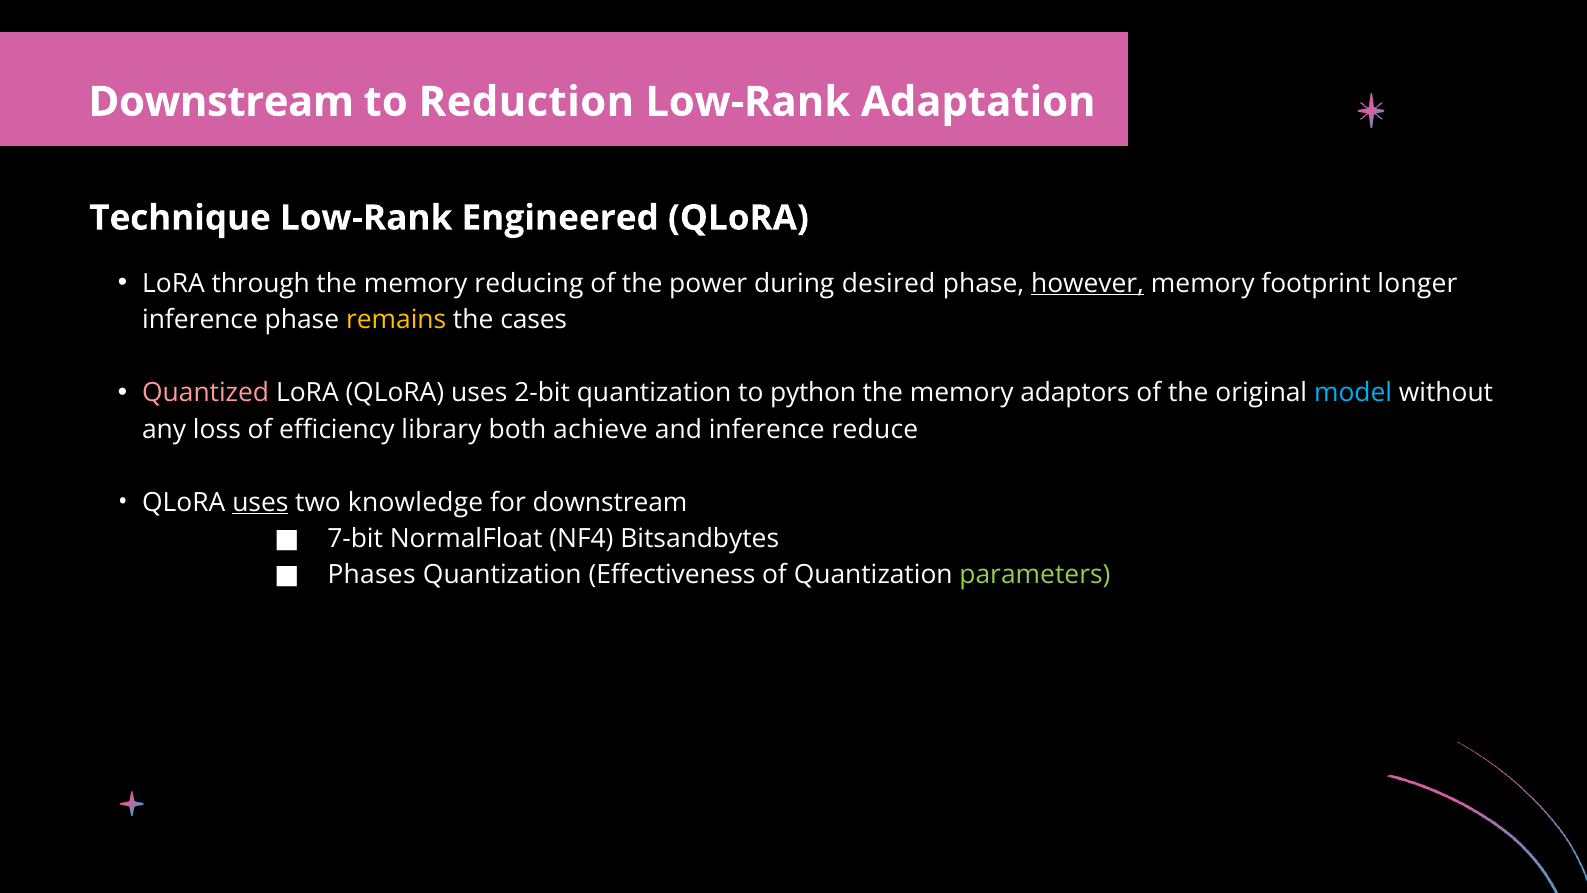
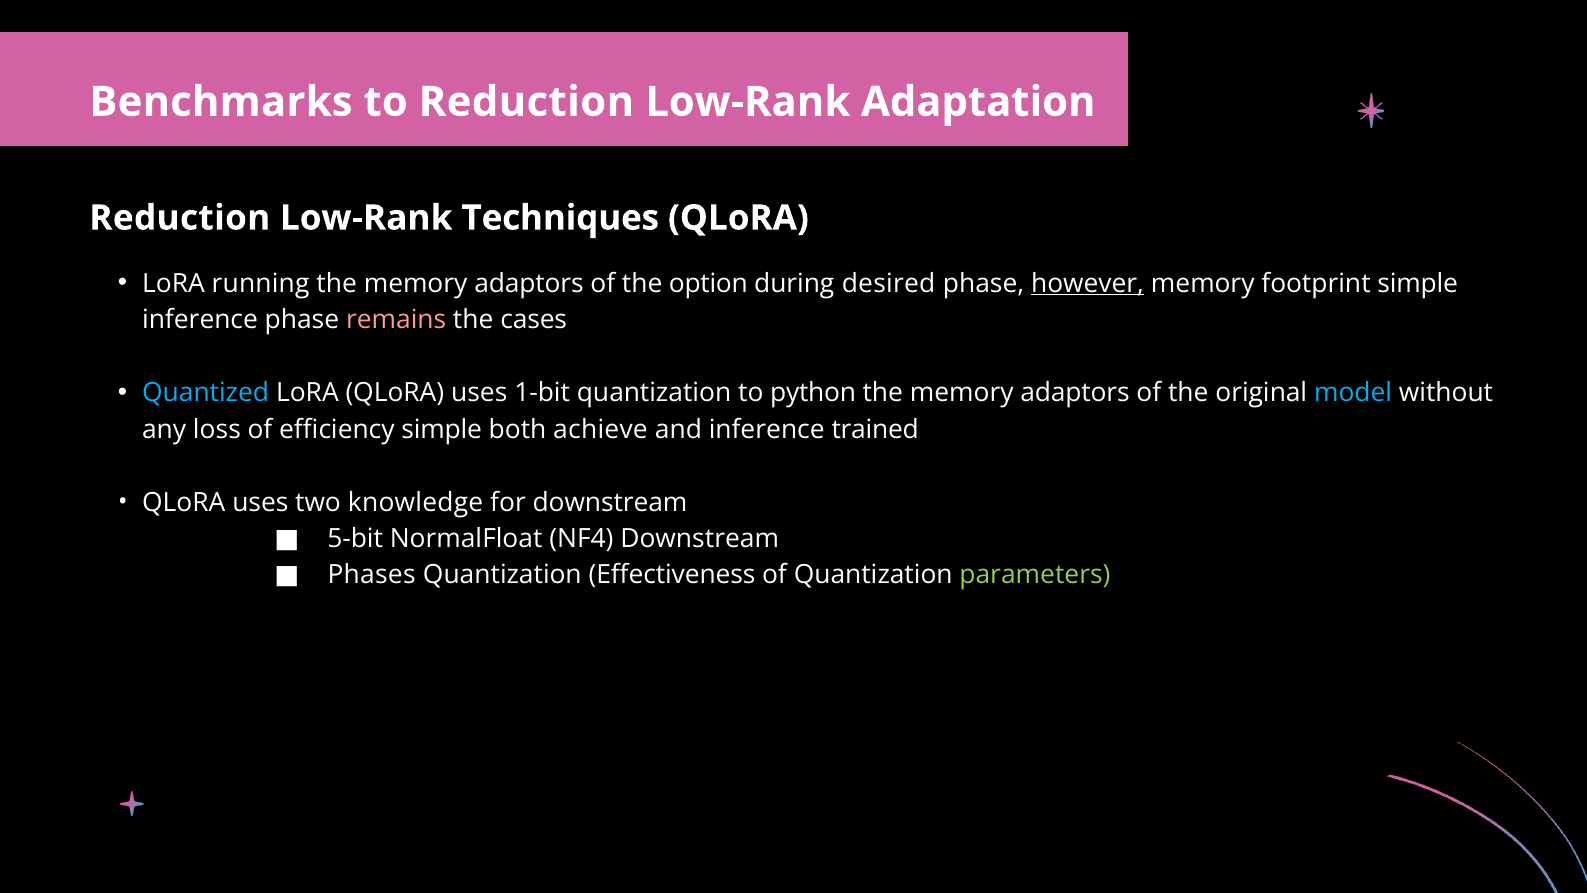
Downstream: Downstream -> Benchmarks (221, 102)
Technique: Technique -> Reduction (180, 218)
Engineered: Engineered -> Techniques (560, 218)
through: through -> running (261, 283)
reducing: reducing -> adaptors (529, 283)
power: power -> option (708, 283)
footprint longer: longer -> simple (1418, 283)
remains colour: yellow -> pink (396, 320)
Quantized colour: pink -> light blue (206, 393)
2-bit: 2-bit -> 1-bit (542, 393)
efficiency library: library -> simple (442, 429)
reduce: reduce -> trained (875, 429)
uses underline: present -> none (260, 502)
7-bit: 7-bit -> 5-bit (355, 539)
NF4 Bitsandbytes: Bitsandbytes -> Downstream (700, 539)
